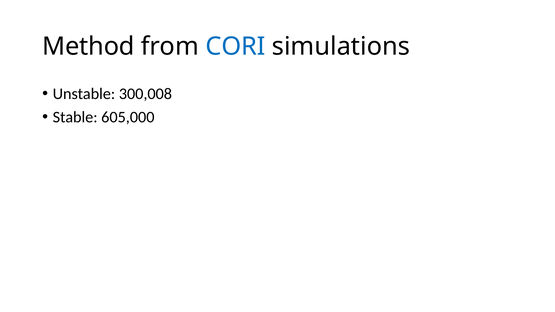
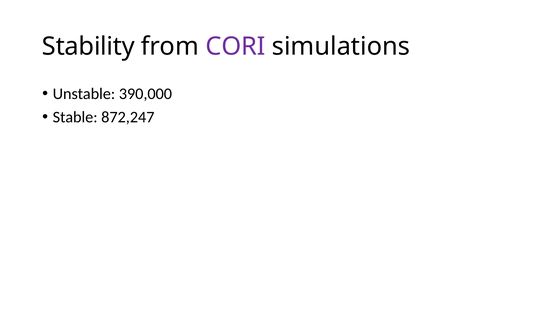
Method: Method -> Stability (88, 47)
CORI colour: blue -> purple (235, 47)
300,008: 300,008 -> 390,000 (145, 94)
605,000: 605,000 -> 872,247 (128, 117)
